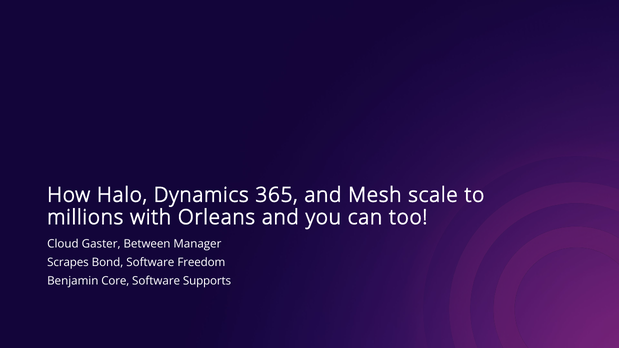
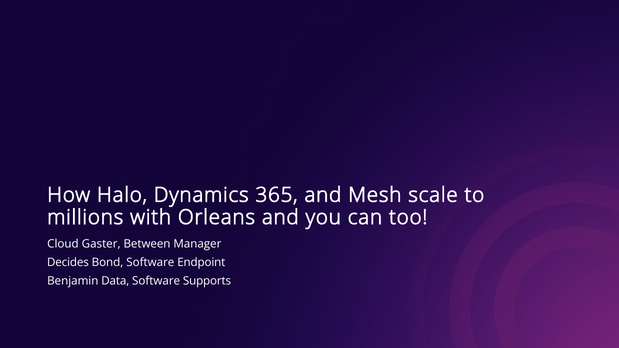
Scrapes: Scrapes -> Decides (68, 263)
Freedom: Freedom -> Endpoint (201, 263)
Core: Core -> Data (115, 281)
